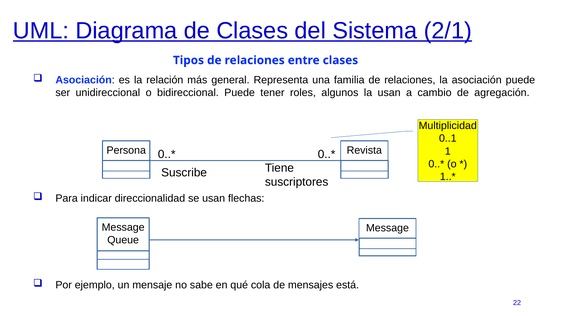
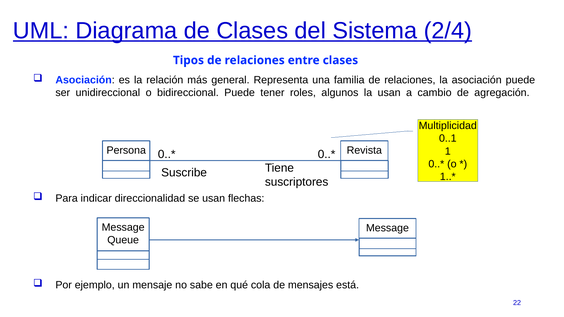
2/1: 2/1 -> 2/4 (448, 31)
